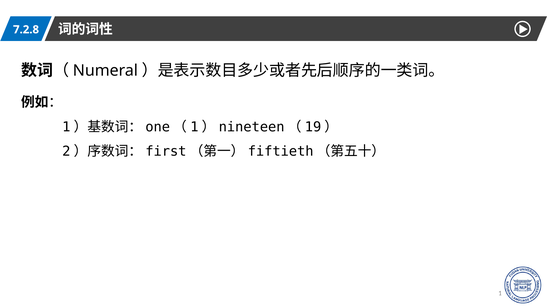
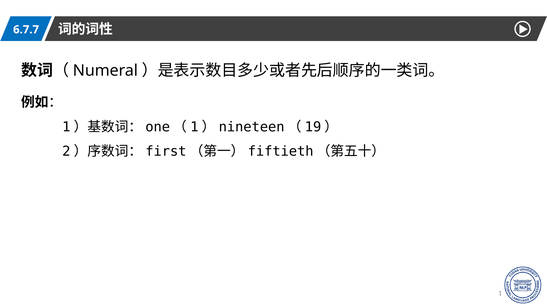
7.2.8: 7.2.8 -> 6.7.7 (26, 30)
